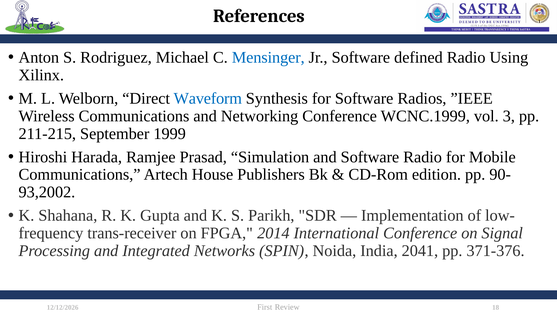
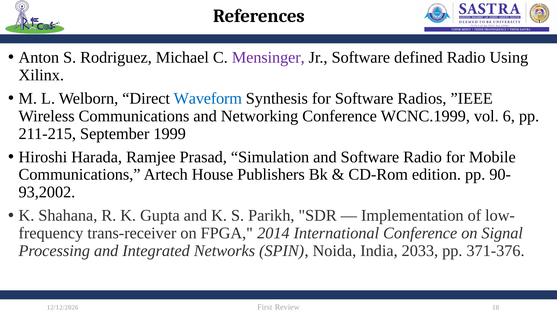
Mensinger colour: blue -> purple (268, 57)
3: 3 -> 6 (509, 116)
2041: 2041 -> 2033 (420, 250)
